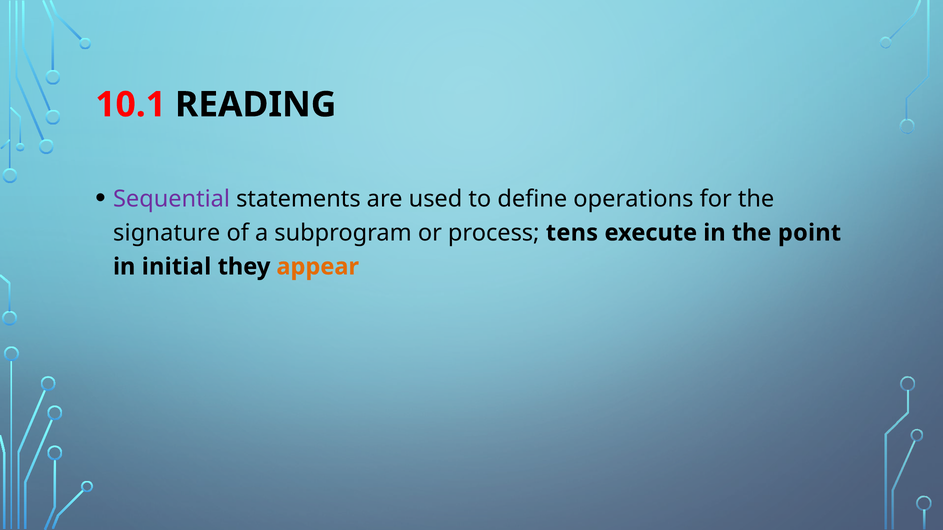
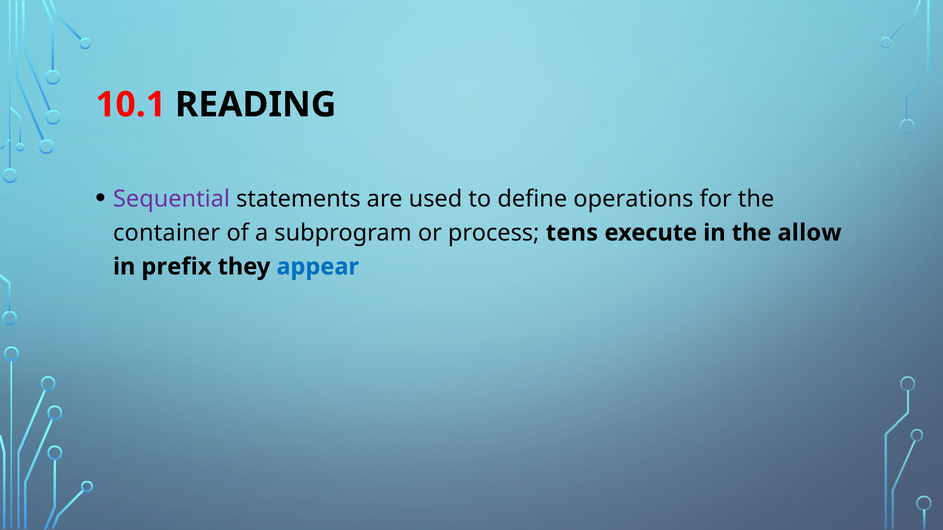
signature: signature -> container (167, 233)
point: point -> allow (810, 233)
initial: initial -> prefix (176, 267)
appear colour: orange -> blue (318, 267)
